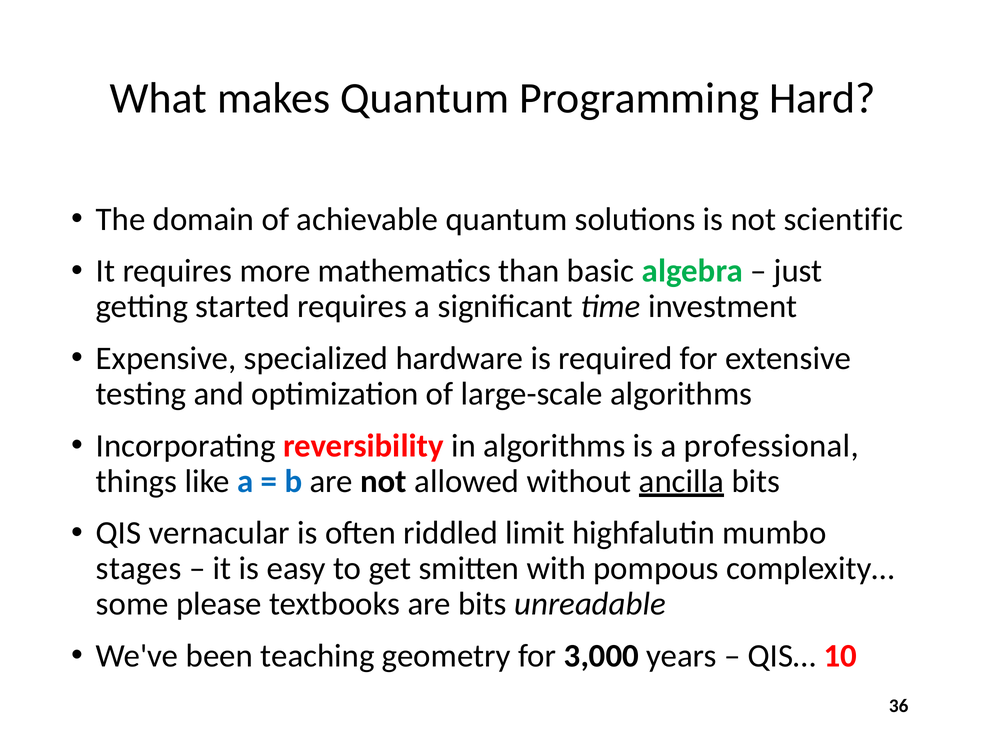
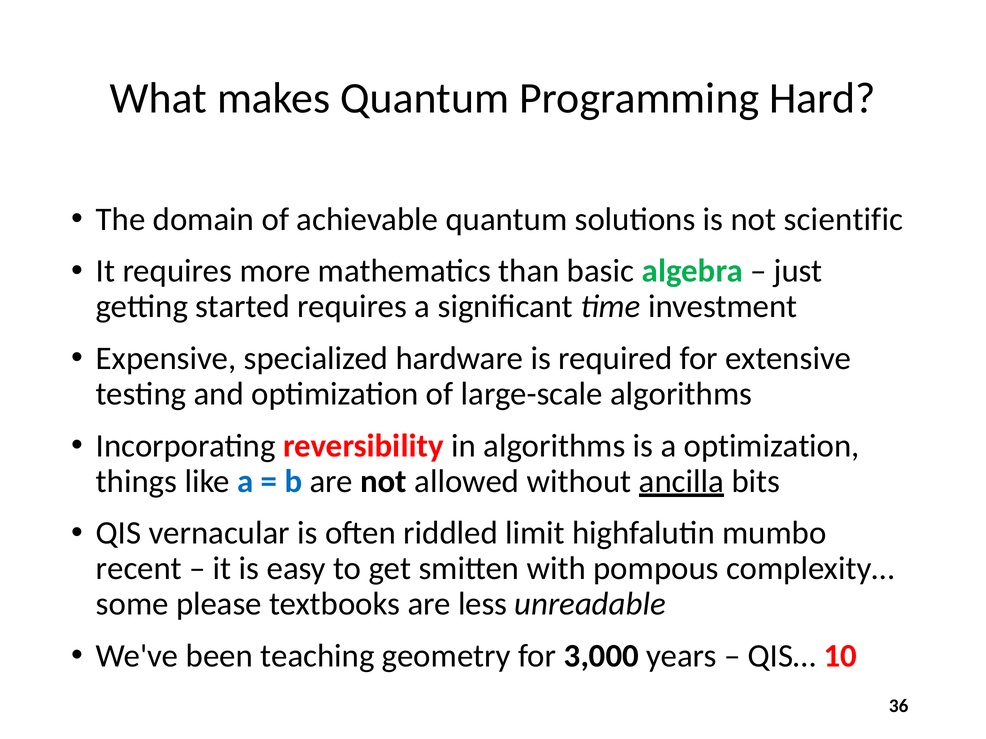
a professional: professional -> optimization (772, 446)
stages: stages -> recent (139, 569)
are bits: bits -> less (483, 604)
